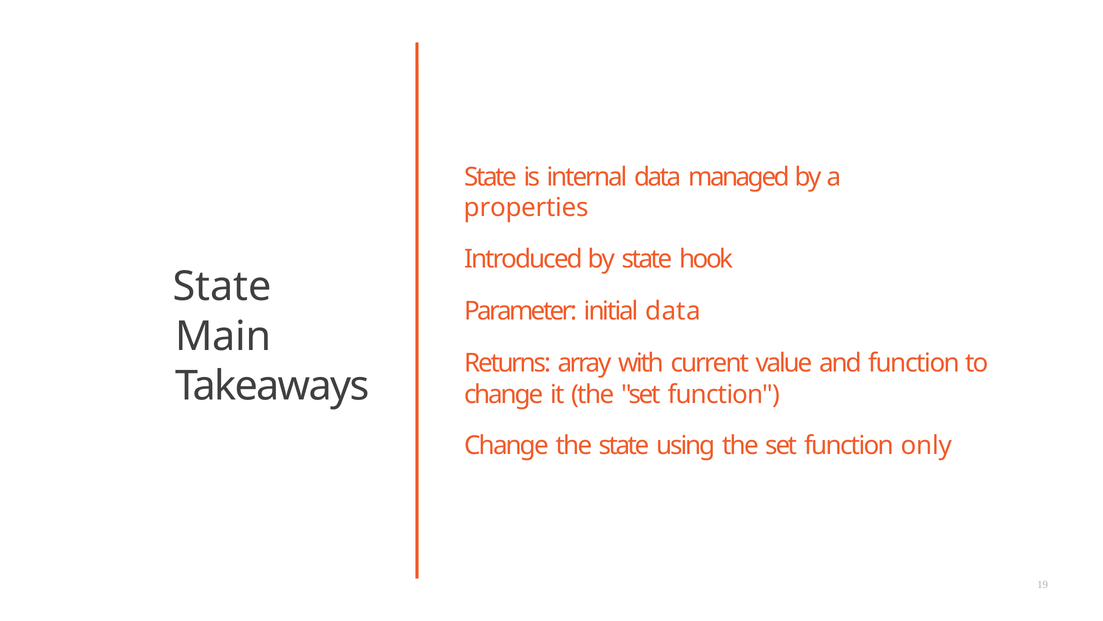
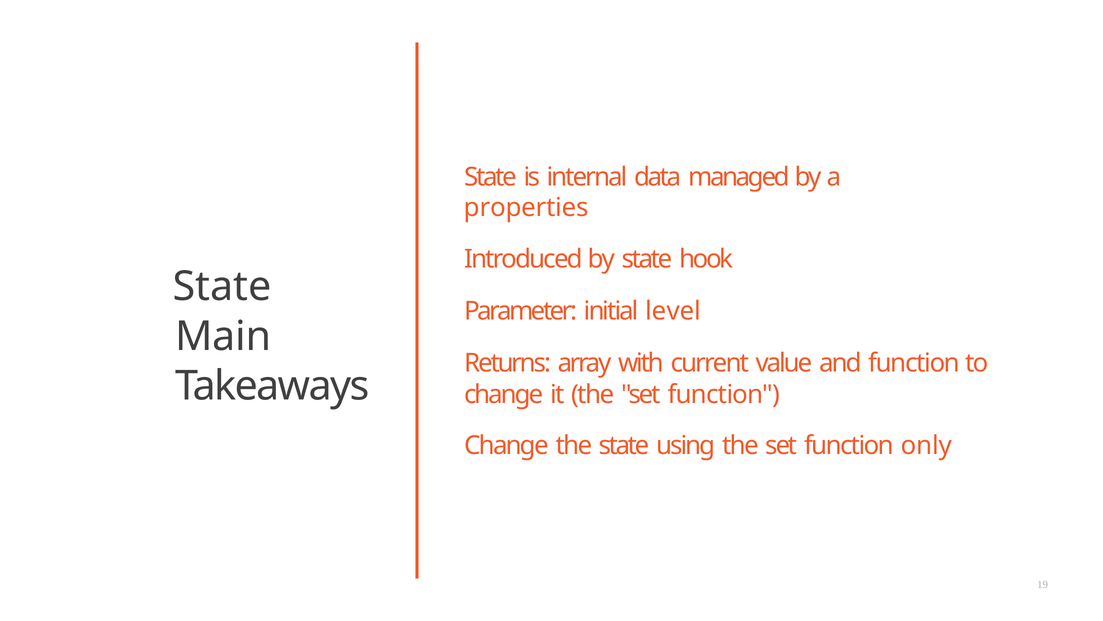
initial data: data -> level (673, 311)
